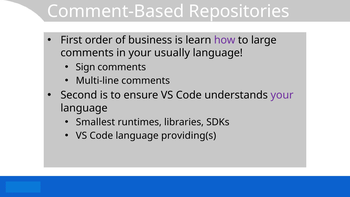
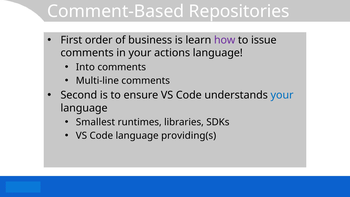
large: large -> issue (264, 40)
usually: usually -> actions (172, 53)
Sign: Sign -> Into (85, 67)
your colour: purple -> blue (282, 95)
